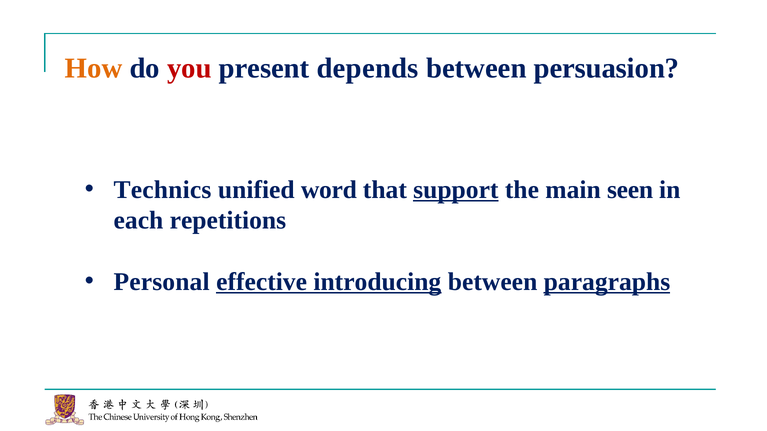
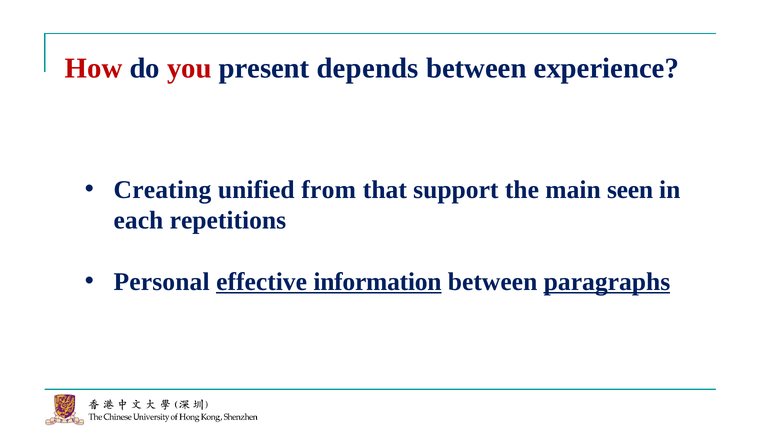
How colour: orange -> red (94, 68)
persuasion: persuasion -> experience (606, 68)
Technics: Technics -> Creating (162, 190)
word: word -> from (329, 190)
support underline: present -> none (456, 190)
introducing: introducing -> information (377, 282)
